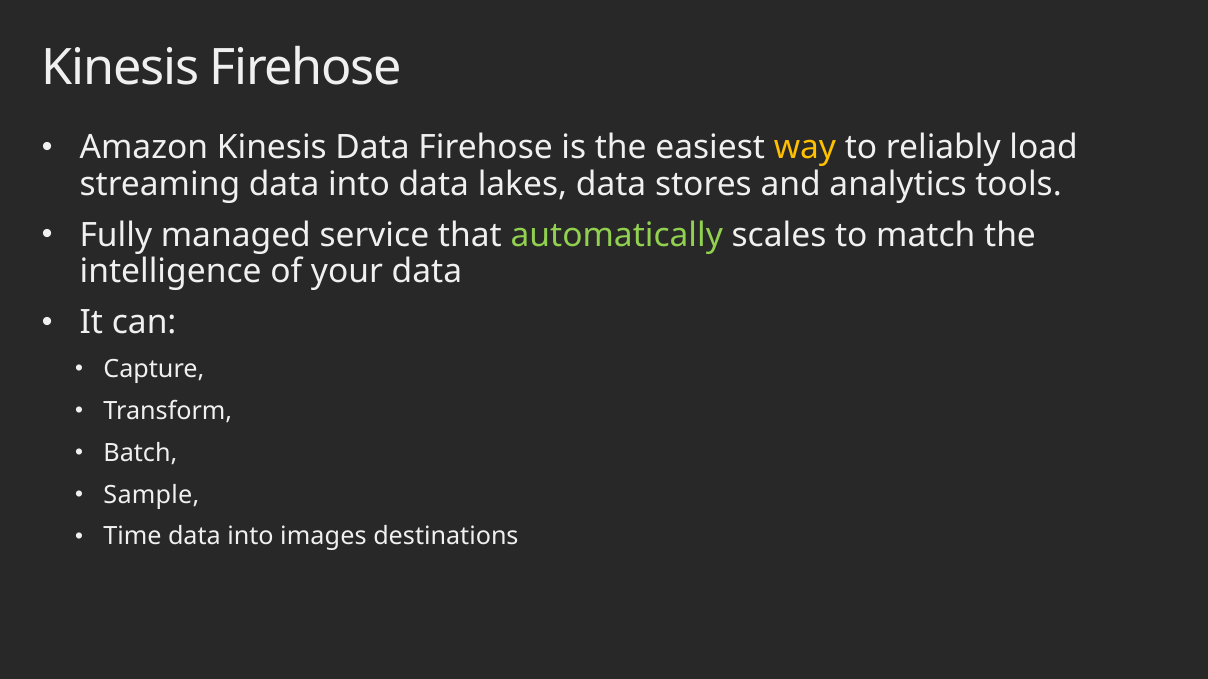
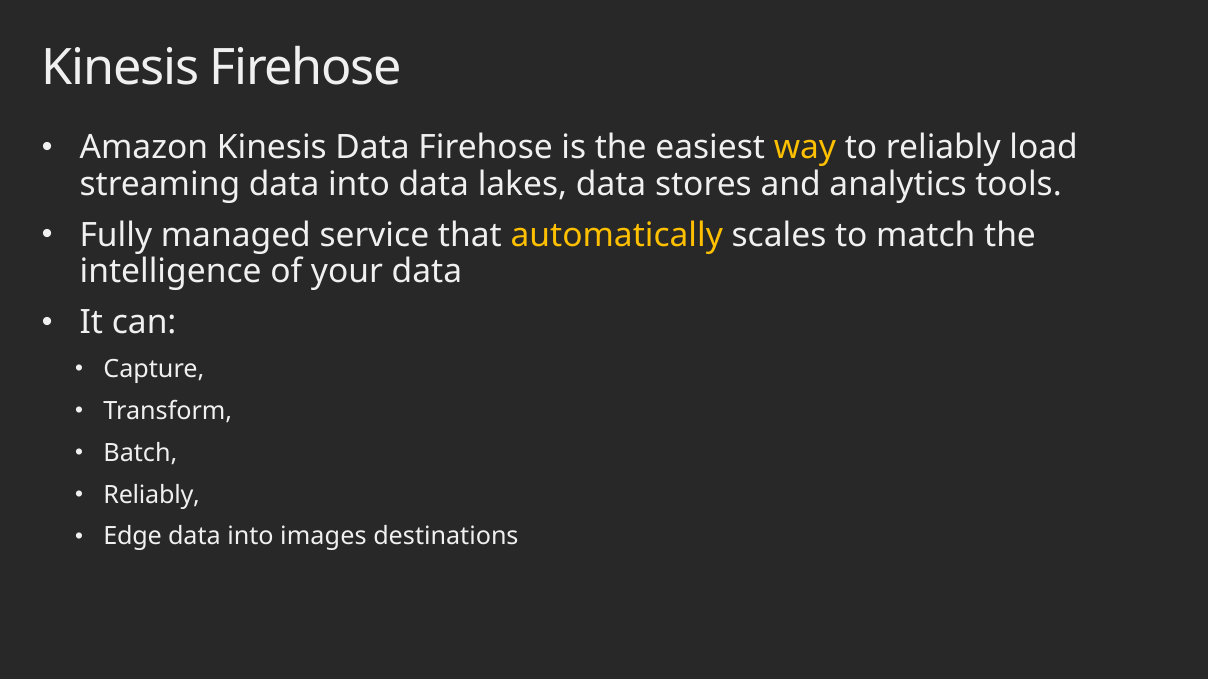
automatically colour: light green -> yellow (617, 235)
Sample: Sample -> Reliably (152, 495)
Time: Time -> Edge (133, 537)
